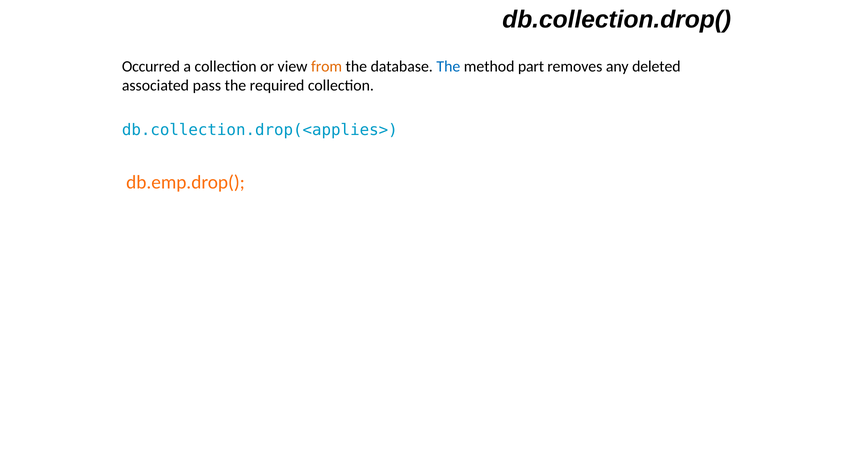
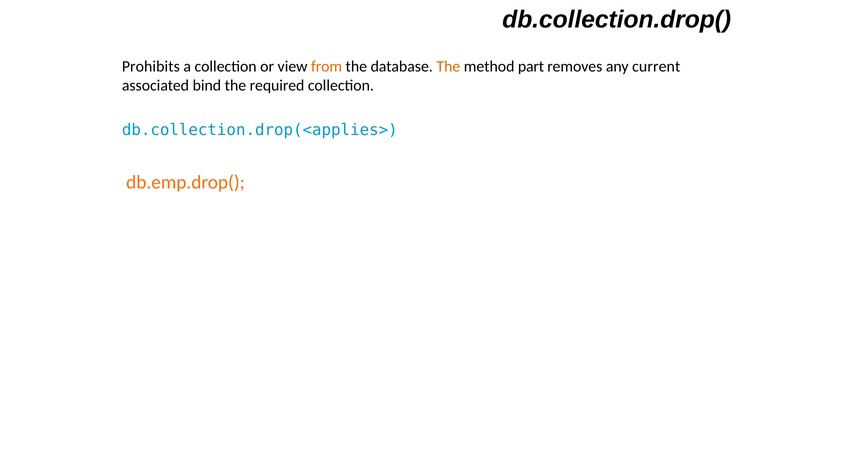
Occurred: Occurred -> Prohibits (151, 66)
The colour: blue -> orange (448, 66)
deleted: deleted -> current (656, 66)
pass: pass -> bind (207, 85)
